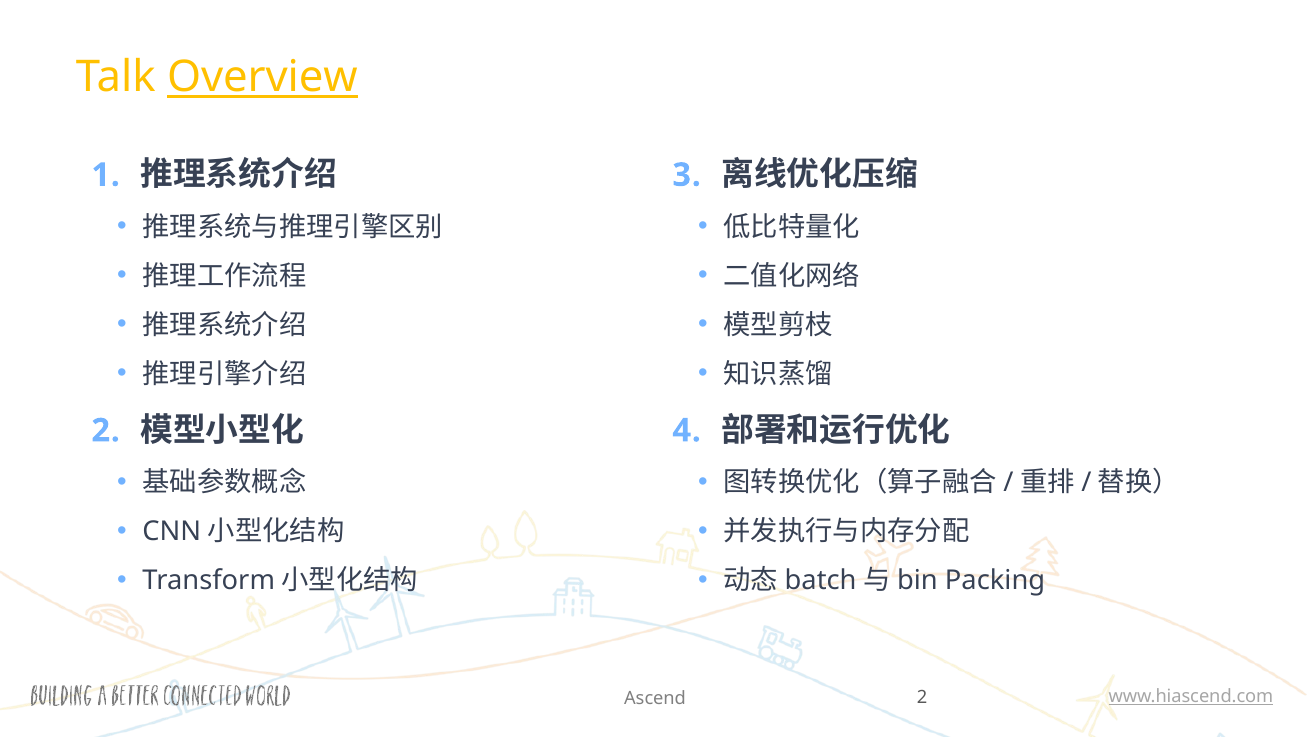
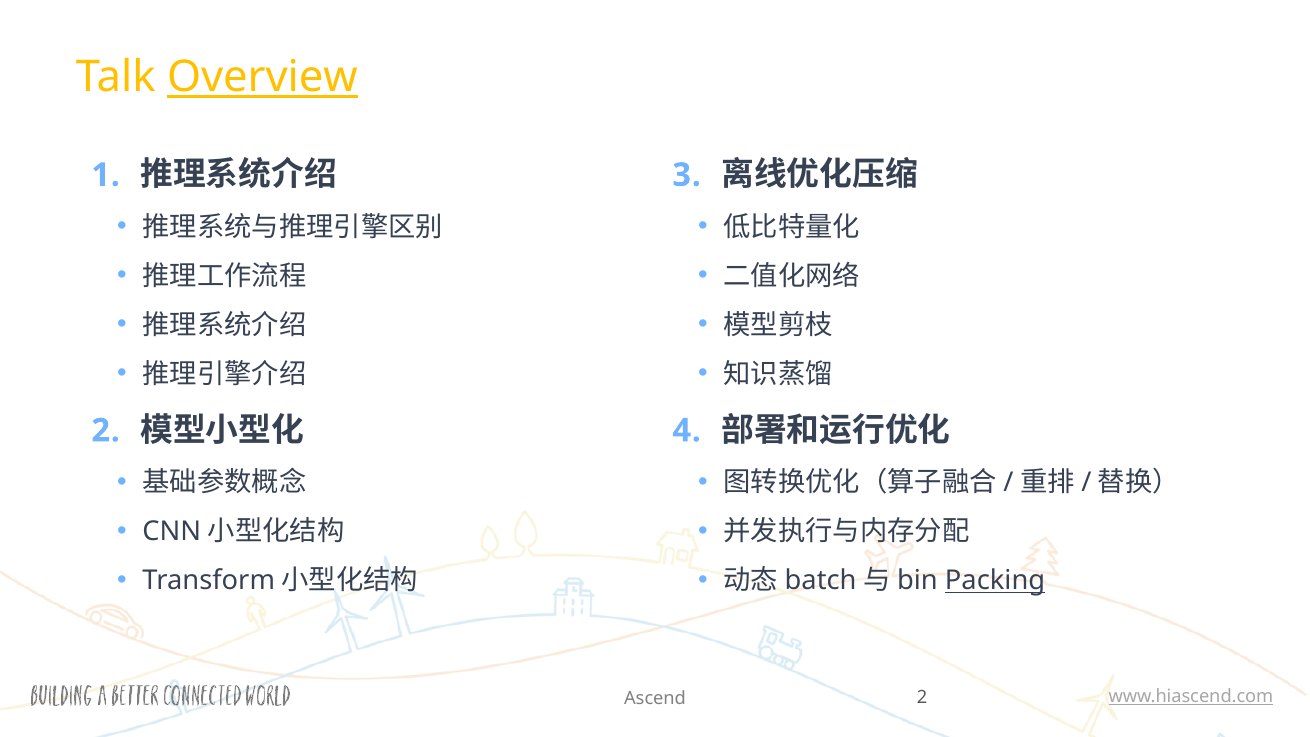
Packing underline: none -> present (995, 580)
